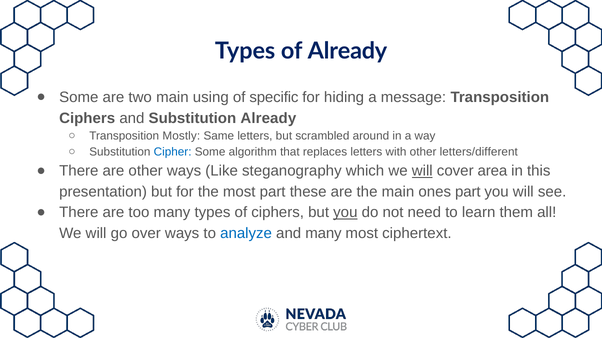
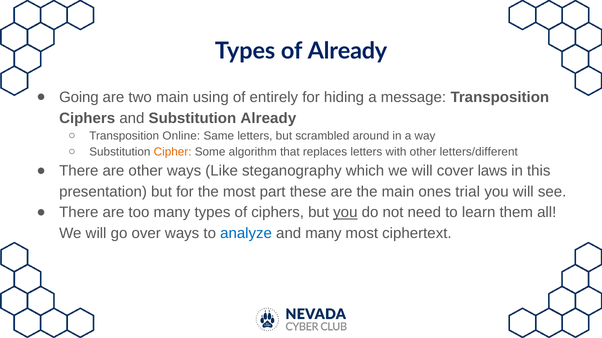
Some: Some -> Going (79, 98)
specific: specific -> entirely (274, 98)
Mostly: Mostly -> Online (181, 136)
Cipher colour: blue -> orange (173, 152)
will underline: present -> none (422, 171)
area: area -> laws (492, 171)
ones part: part -> trial (468, 192)
